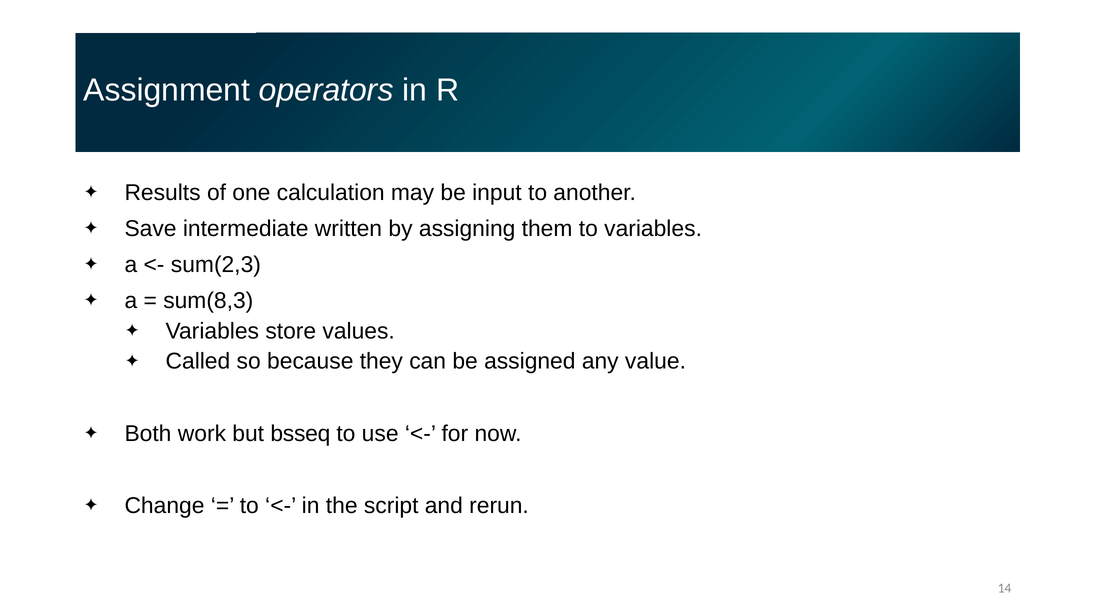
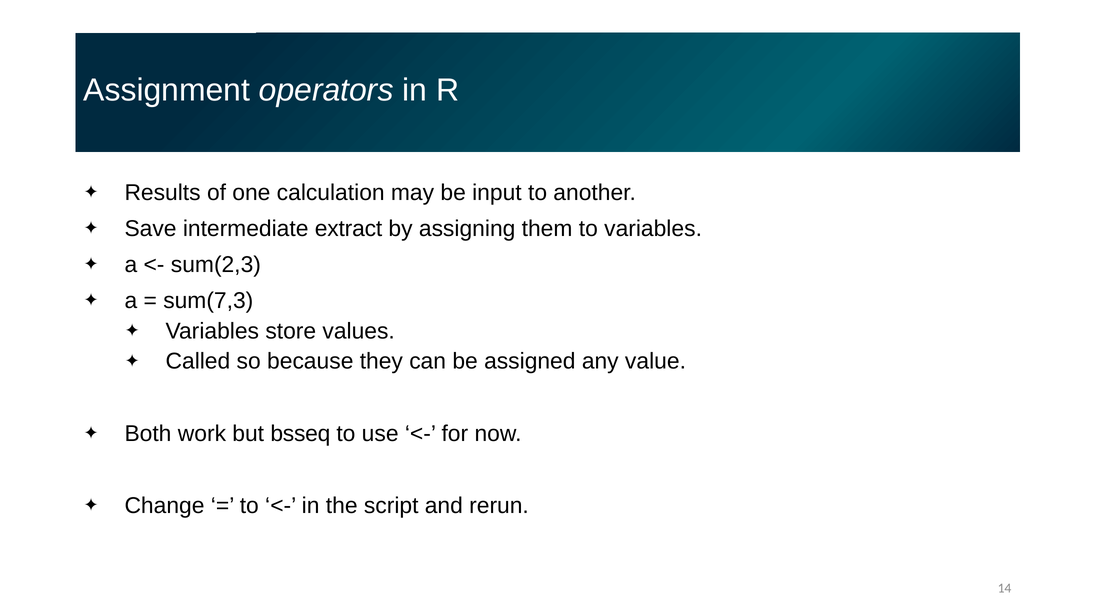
written: written -> extract (349, 229)
sum(8,3: sum(8,3 -> sum(7,3 (208, 301)
